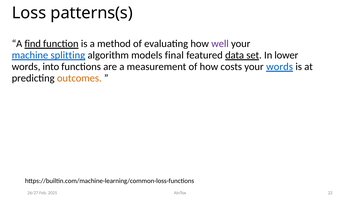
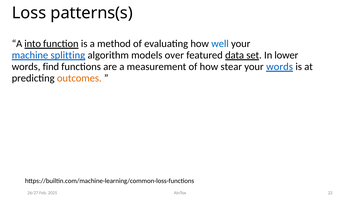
find: find -> into (33, 44)
well colour: purple -> blue (220, 44)
final: final -> over (174, 55)
into: into -> find (51, 67)
costs: costs -> stear (231, 67)
